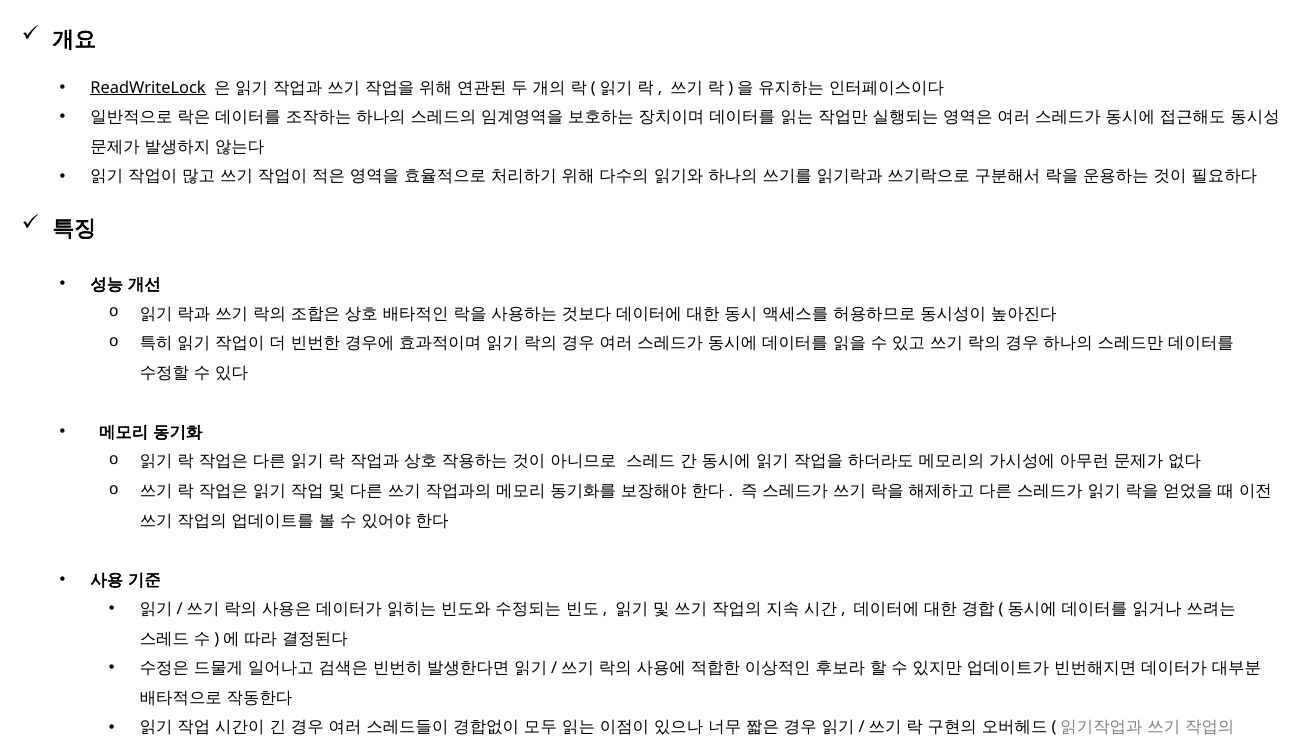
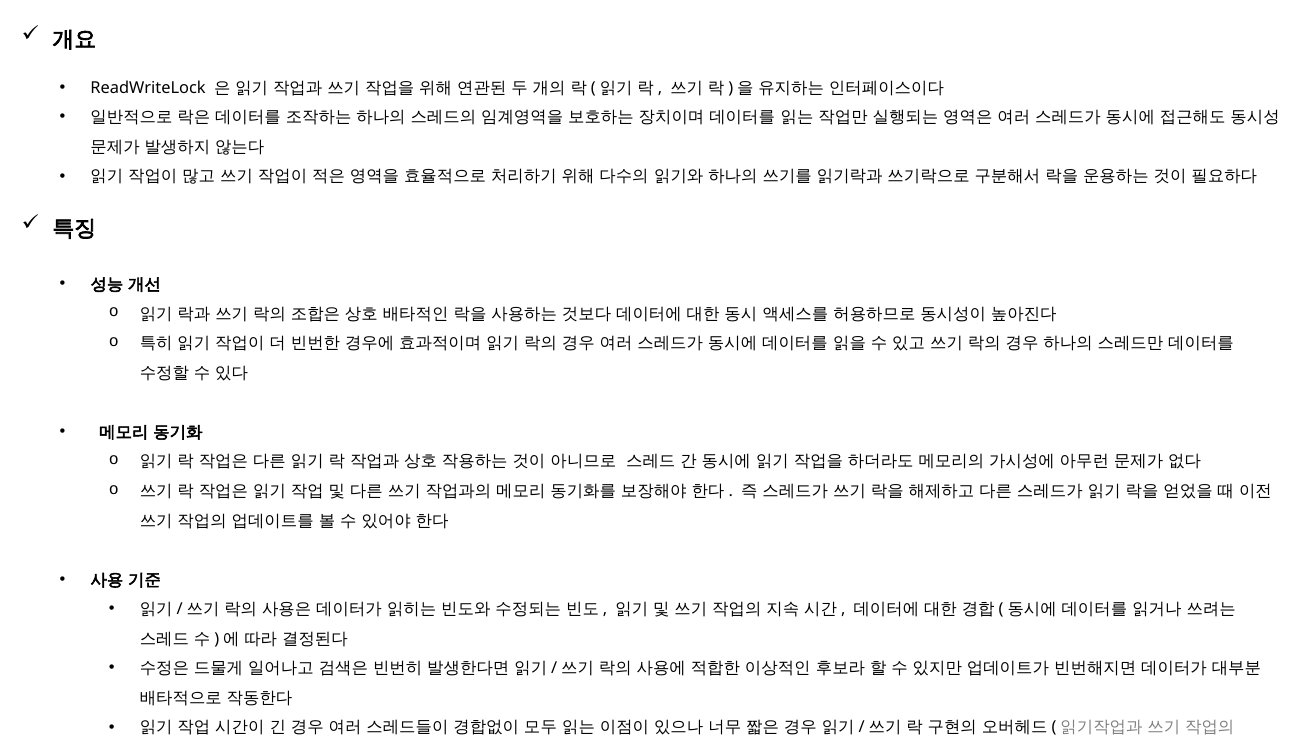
ReadWriteLock underline: present -> none (148, 88)
